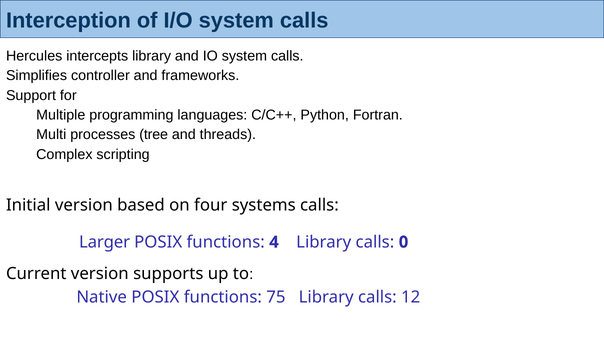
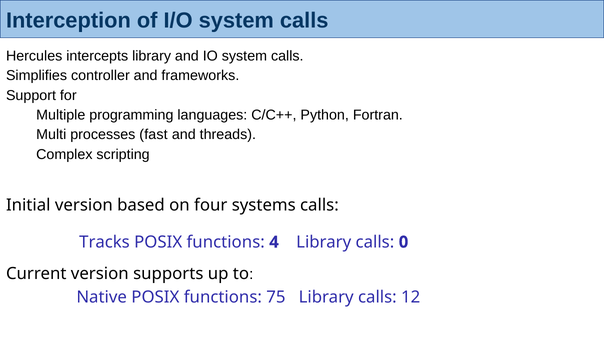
tree: tree -> fast (154, 135)
Larger: Larger -> Tracks (105, 242)
